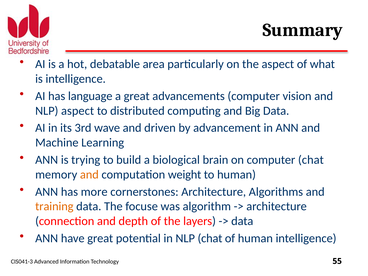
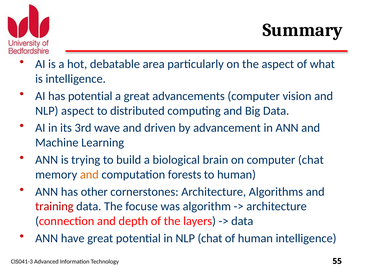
has language: language -> potential (90, 96)
weight: weight -> forests (185, 175)
more: more -> other (94, 192)
training colour: orange -> red (54, 206)
